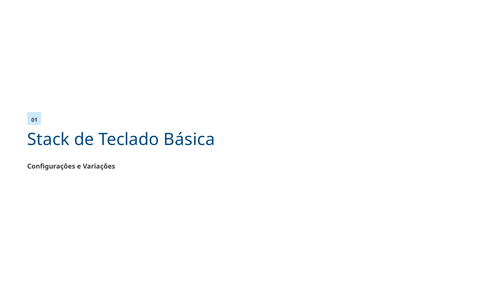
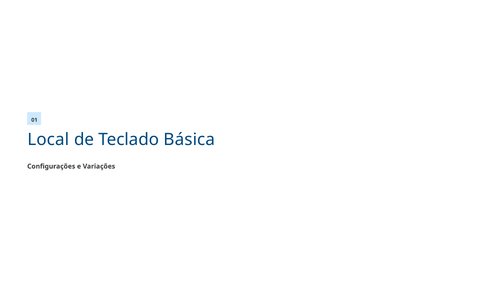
Stack: Stack -> Local (48, 140)
